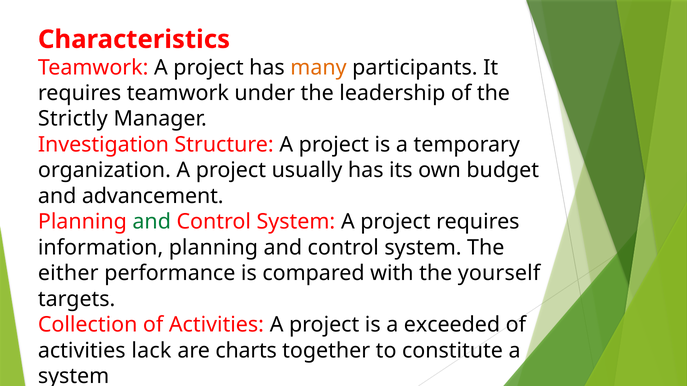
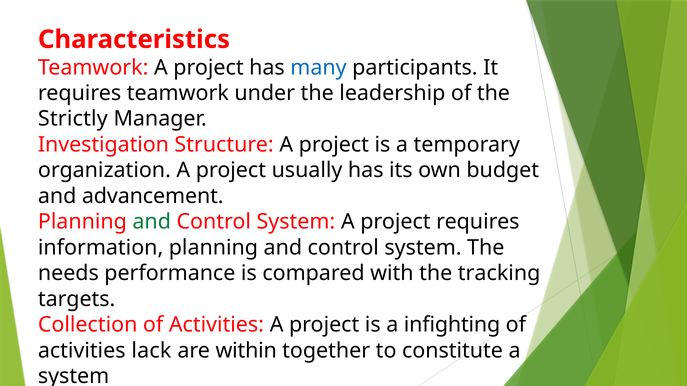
many colour: orange -> blue (318, 68)
either: either -> needs (68, 274)
yourself: yourself -> tracking (499, 274)
exceeded: exceeded -> infighting (452, 325)
charts: charts -> within (246, 351)
